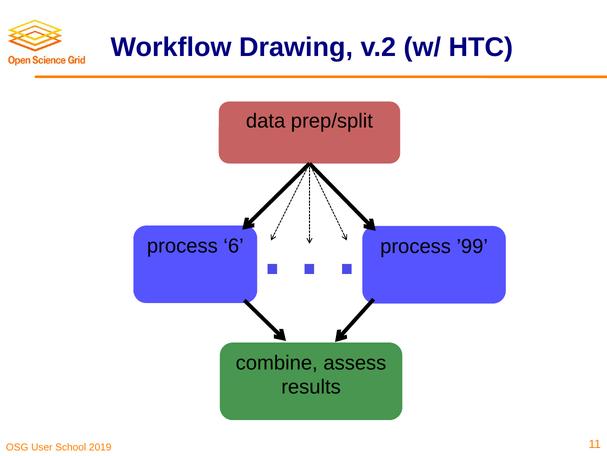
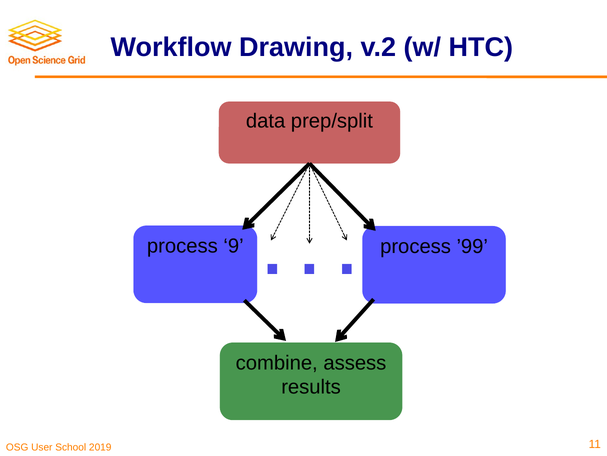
6: 6 -> 9 (234, 246)
